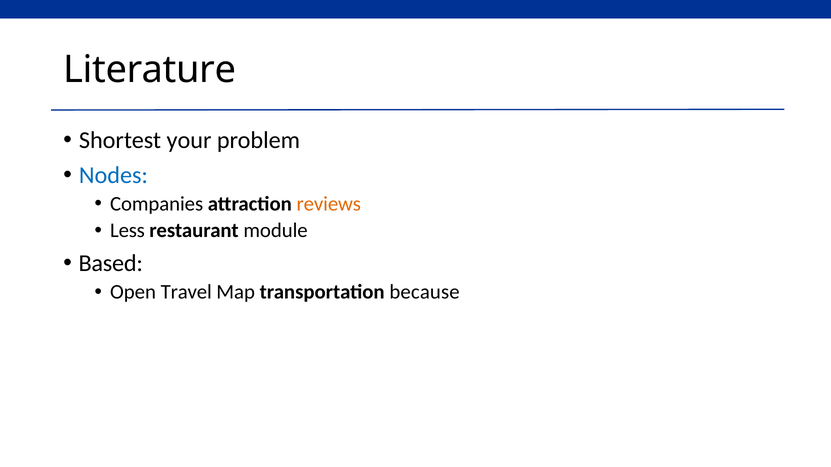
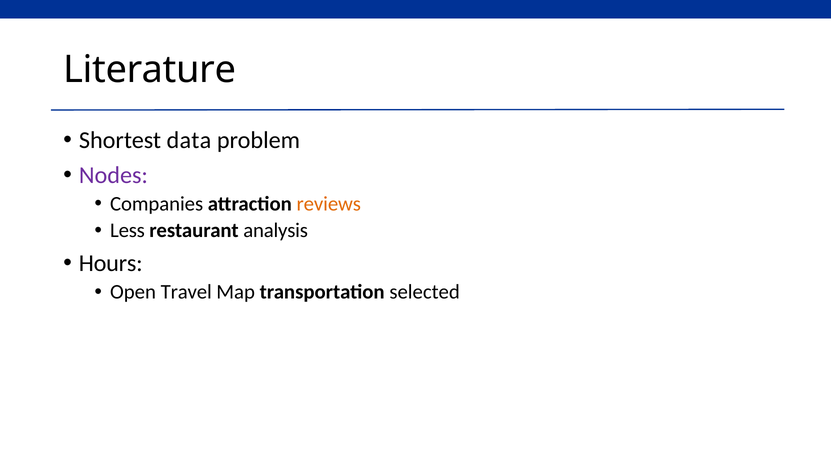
your: your -> data (189, 140)
Nodes colour: blue -> purple (113, 175)
module: module -> analysis (276, 231)
Based: Based -> Hours (111, 264)
because: because -> selected (425, 292)
